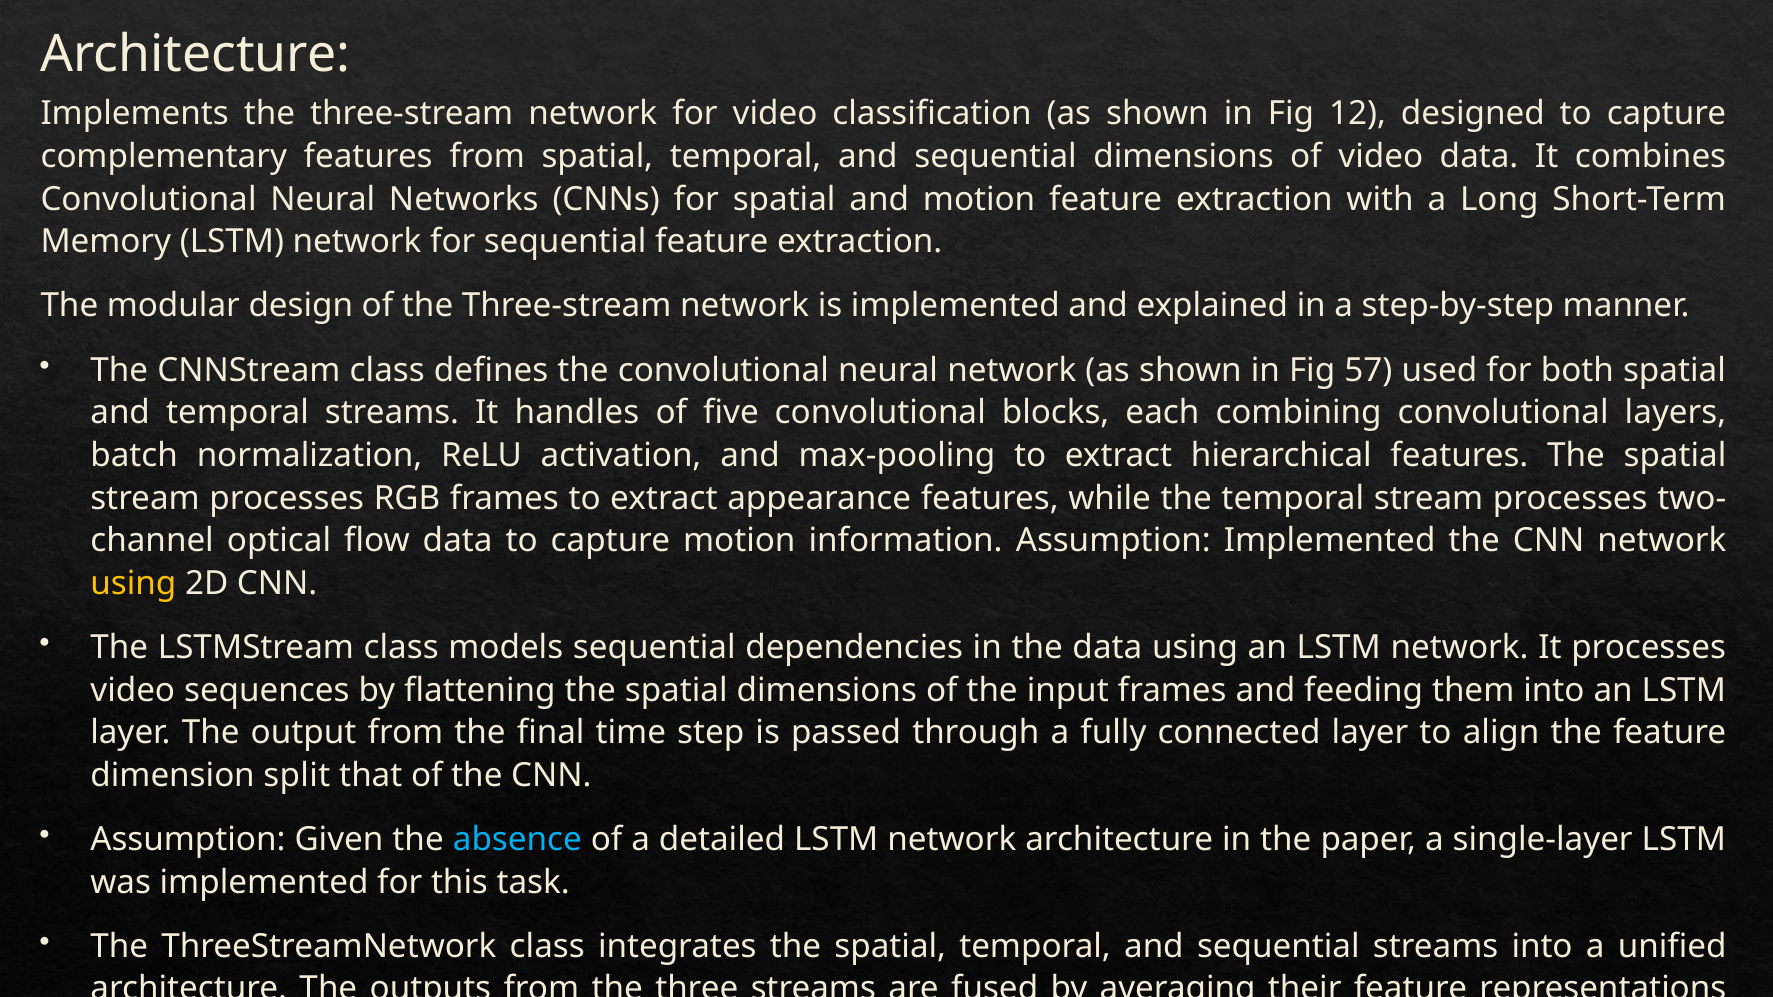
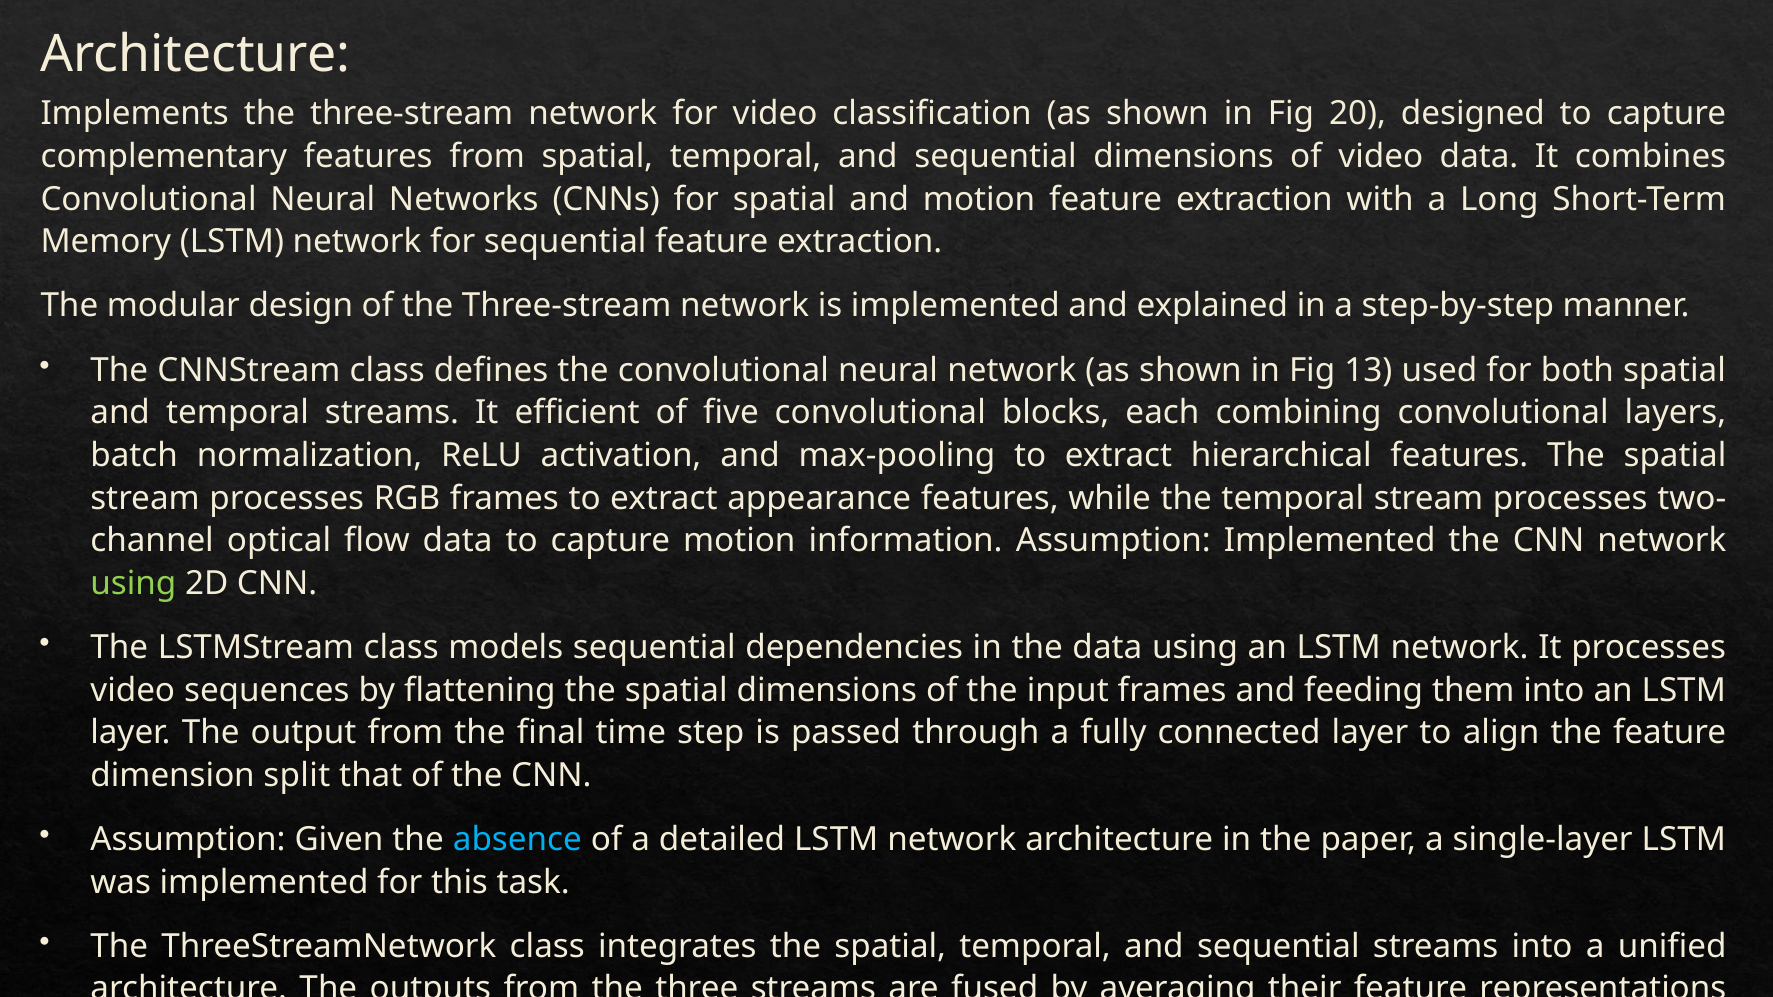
12: 12 -> 20 (1358, 114)
57: 57 -> 13 (1368, 370)
handles: handles -> efficient (577, 413)
using colour: yellow -> light green (133, 584)
